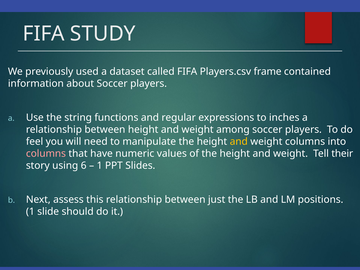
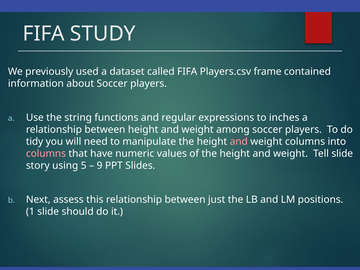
feel: feel -> tidy (35, 142)
and colour: yellow -> pink (239, 142)
Tell their: their -> slide (342, 154)
6: 6 -> 5 (84, 166)
1: 1 -> 9 (100, 166)
